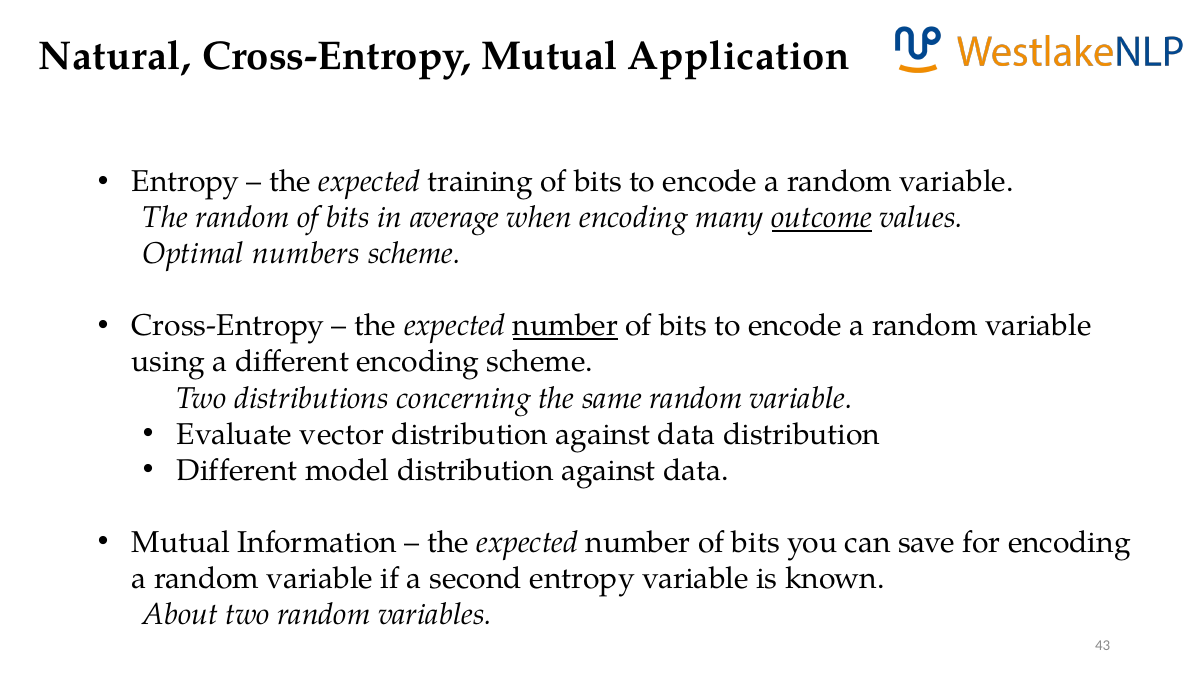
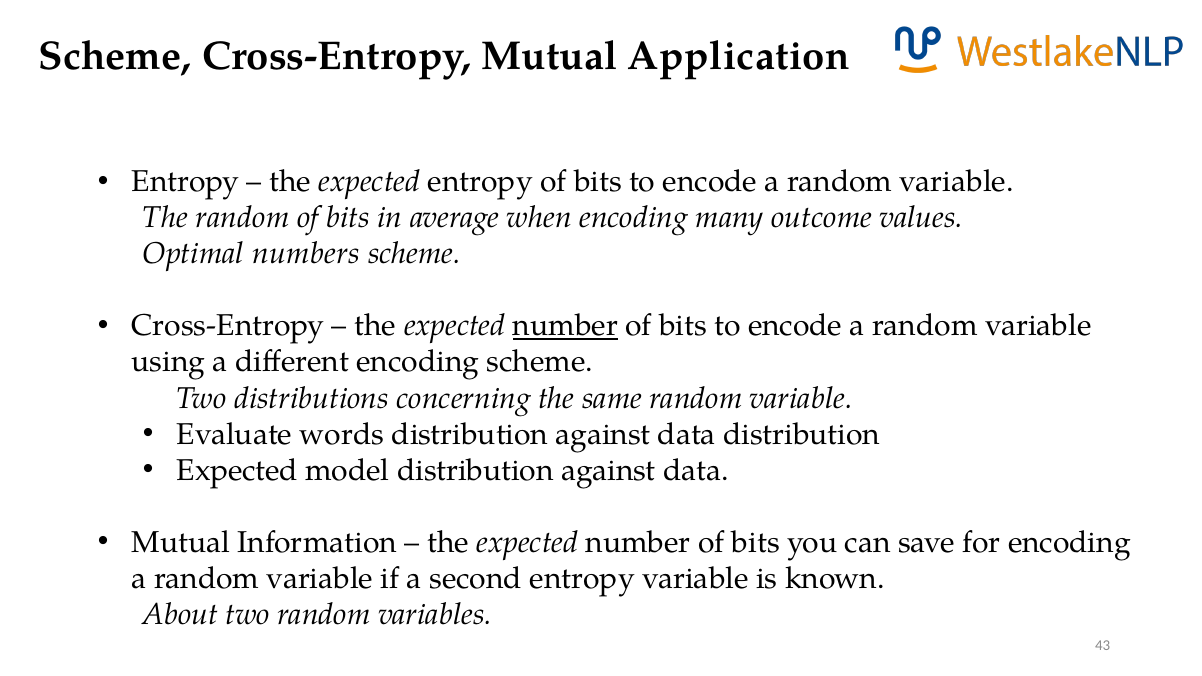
Natural: Natural -> Scheme (115, 57)
expected training: training -> entropy (480, 182)
outcome underline: present -> none (822, 218)
vector: vector -> words (342, 434)
Different: Different -> Expected (237, 470)
